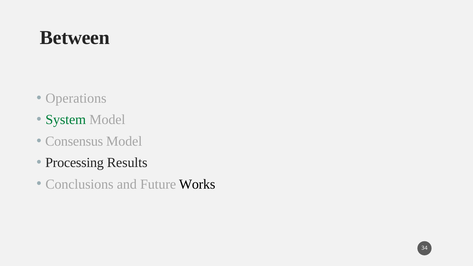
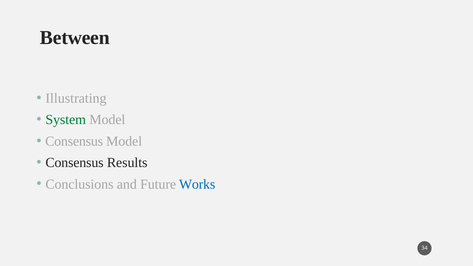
Operations: Operations -> Illustrating (76, 98)
Processing: Processing -> Consensus (75, 163)
Works colour: black -> blue (197, 184)
